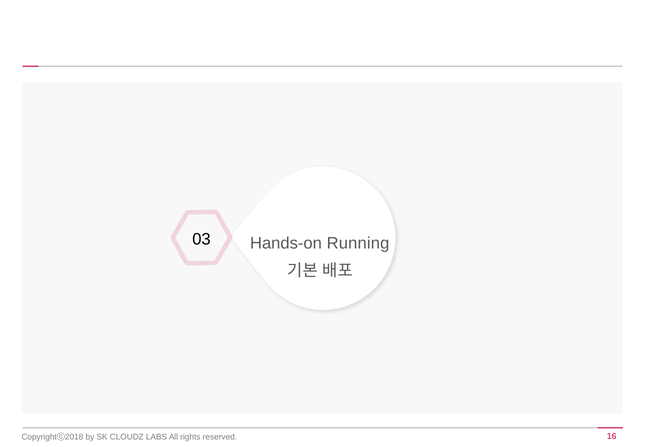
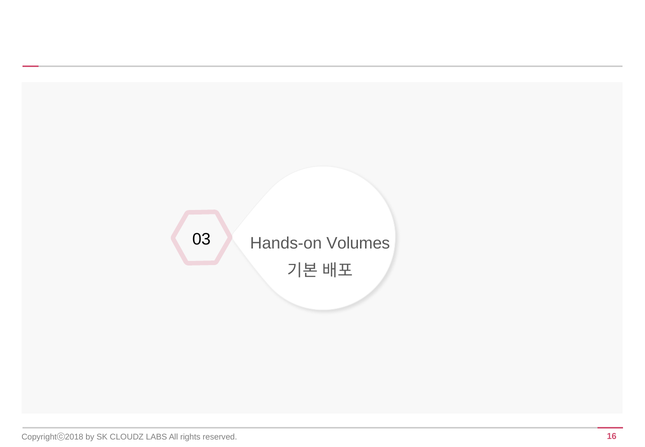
Running: Running -> Volumes (358, 243)
